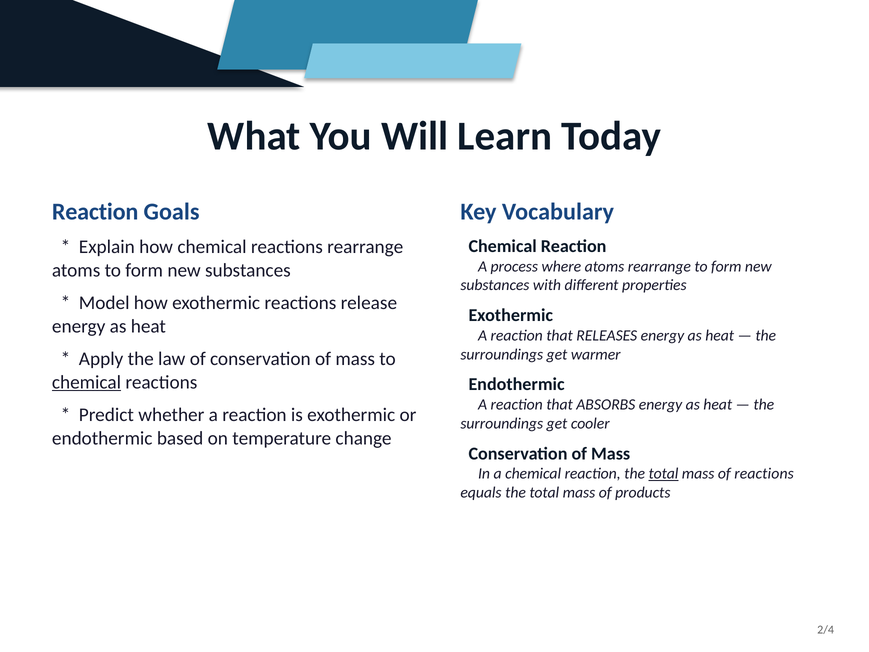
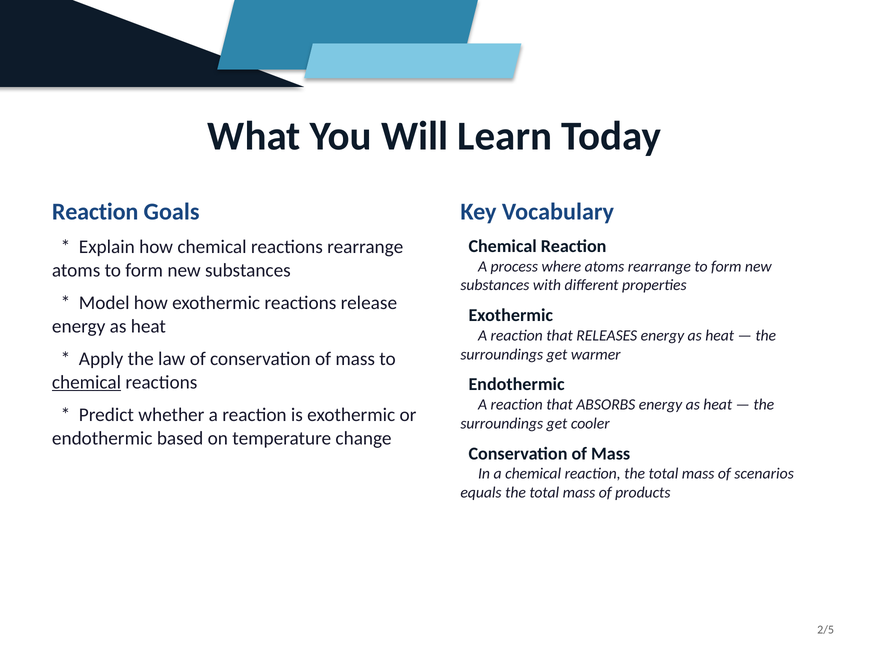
total underline: present -> none (663, 474)
of reactions: reactions -> scenarios (764, 474)
2/4: 2/4 -> 2/5 (826, 629)
